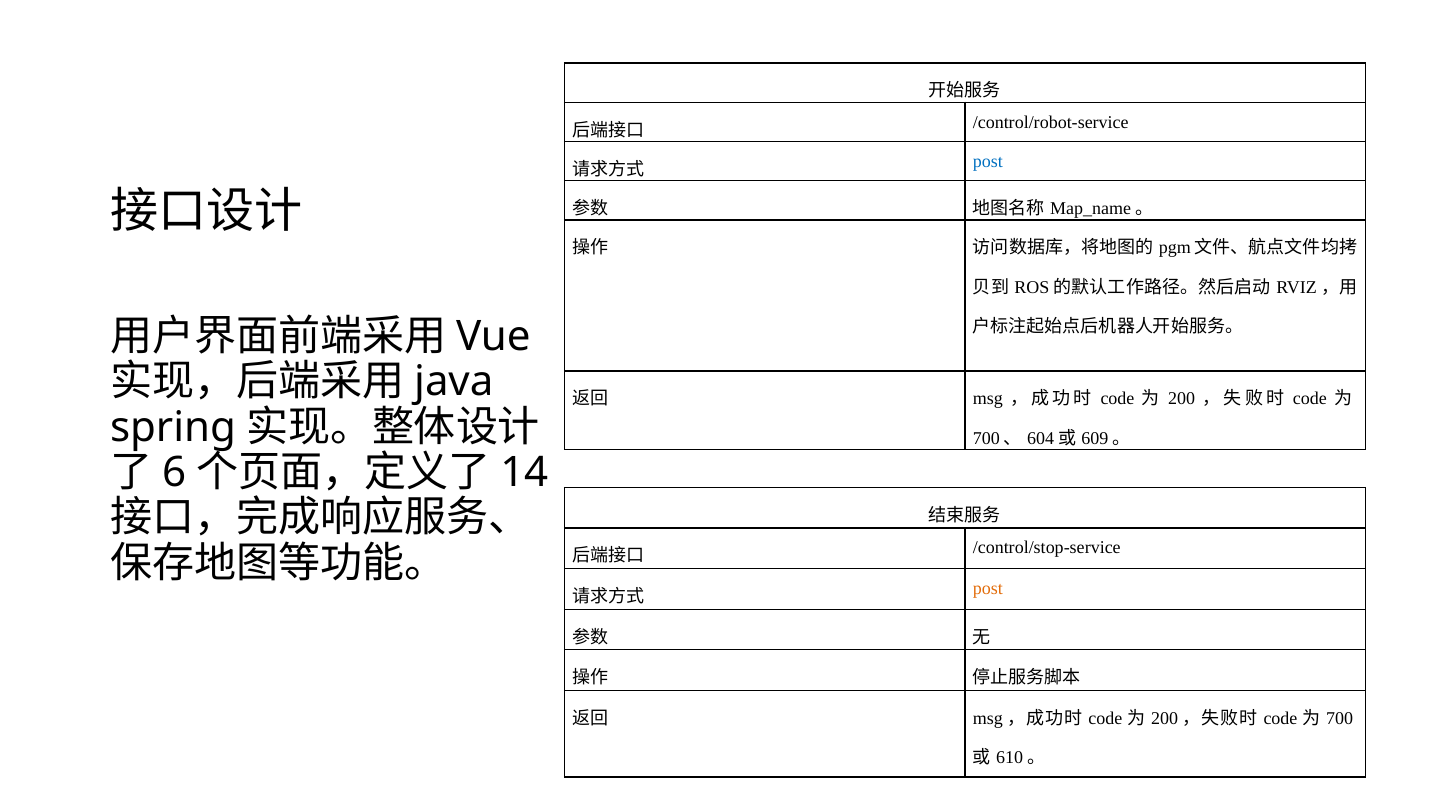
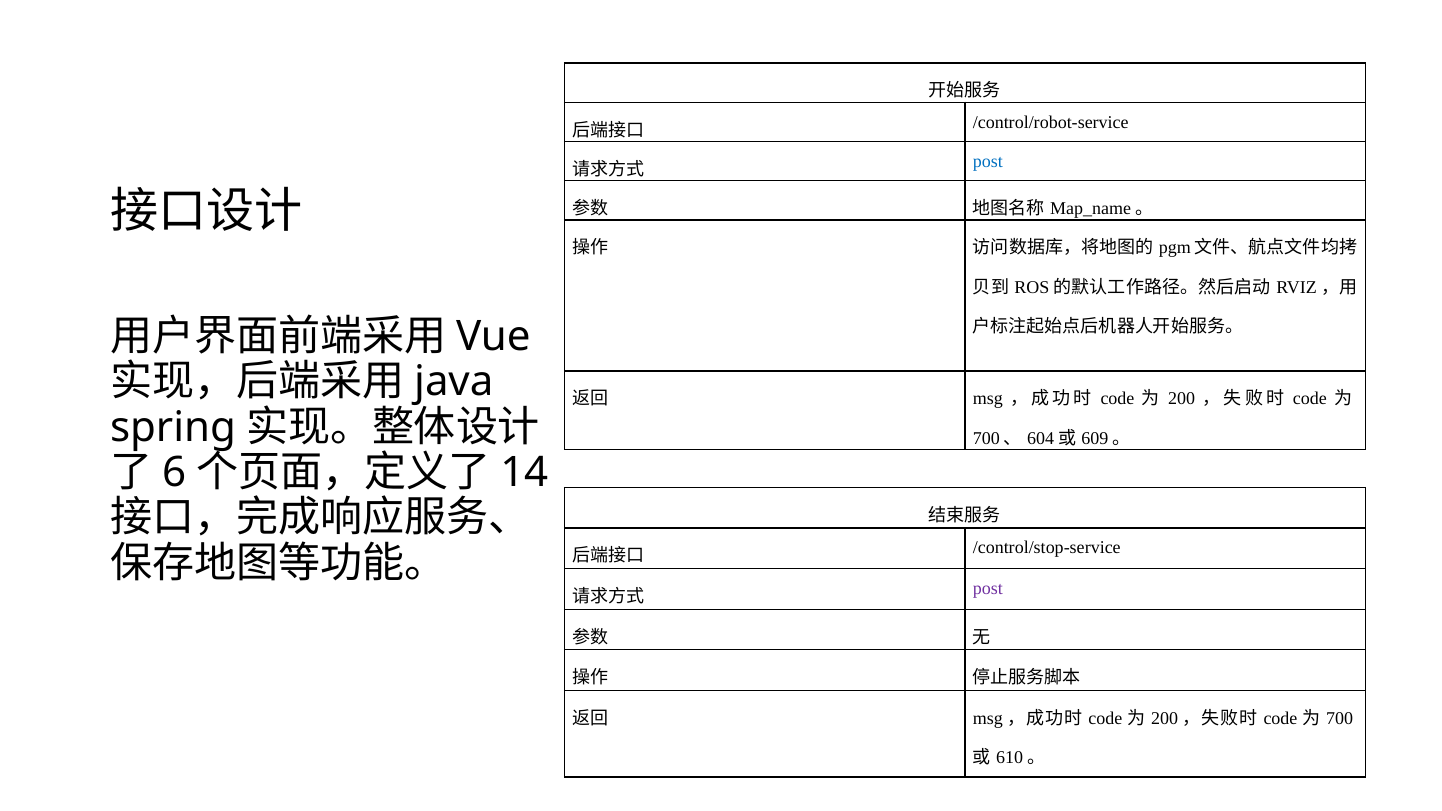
post colour: orange -> purple (988, 589)
